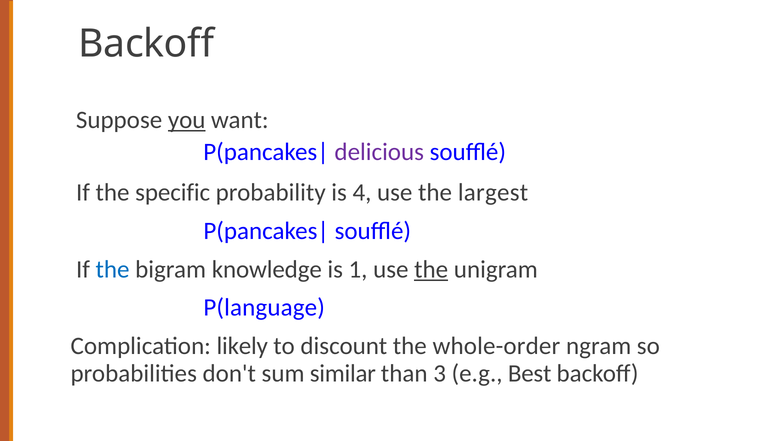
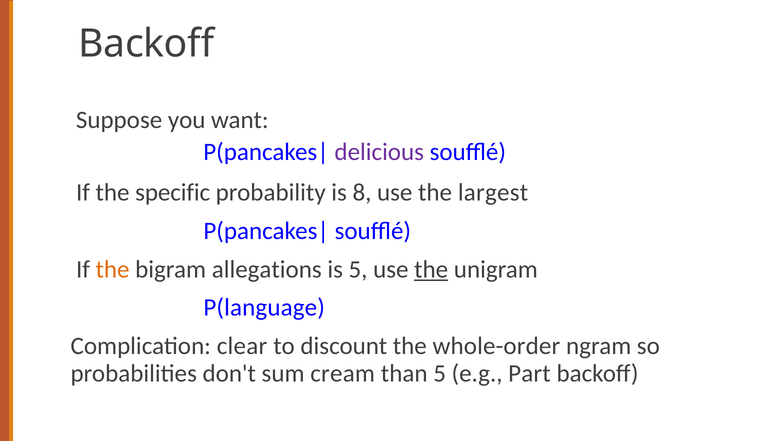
you underline: present -> none (187, 120)
4: 4 -> 8 (362, 192)
the colour: blue -> orange (113, 269)
knowledge: knowledge -> allegations (267, 269)
is 1: 1 -> 5 (358, 269)
likely: likely -> clear (242, 346)
similar: similar -> cream (343, 373)
than 3: 3 -> 5 (440, 373)
Best: Best -> Part (529, 373)
